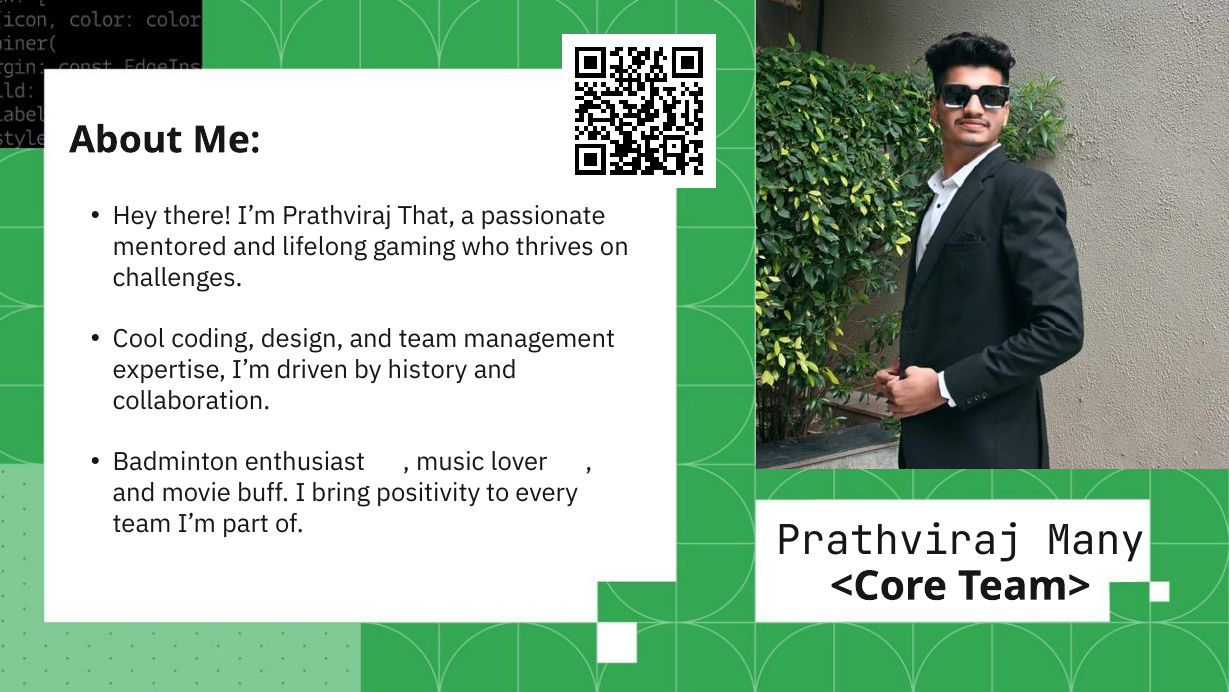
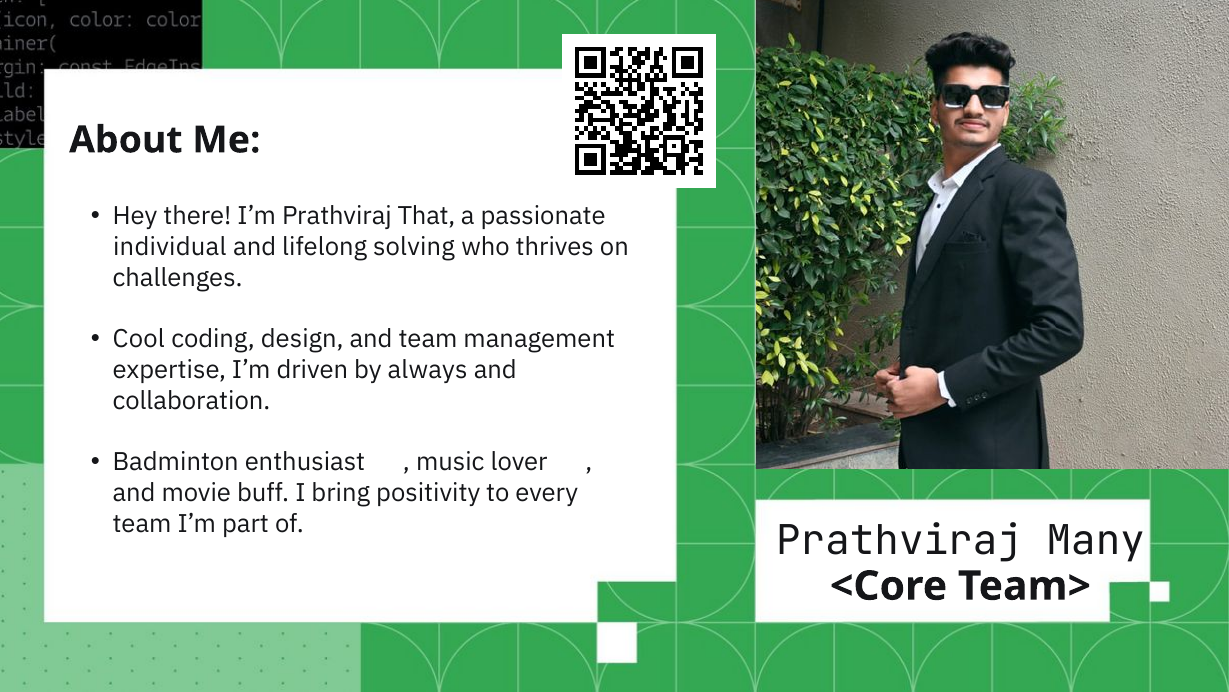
mentored: mentored -> individual (170, 247)
gaming: gaming -> solving (414, 247)
history: history -> always (428, 370)
